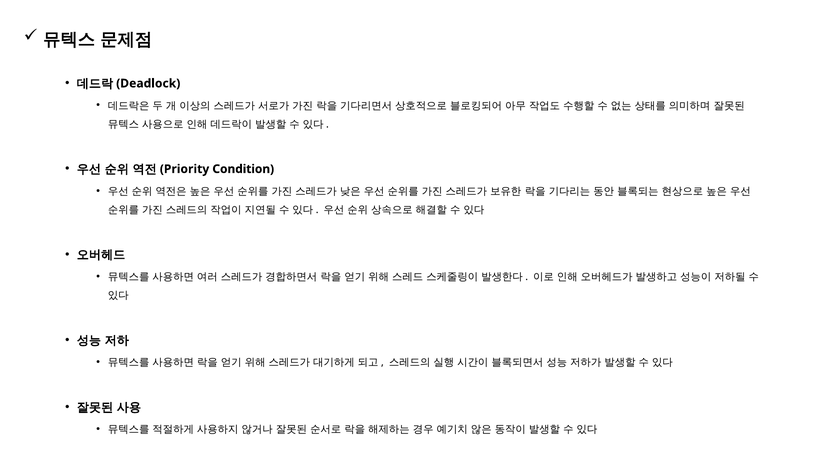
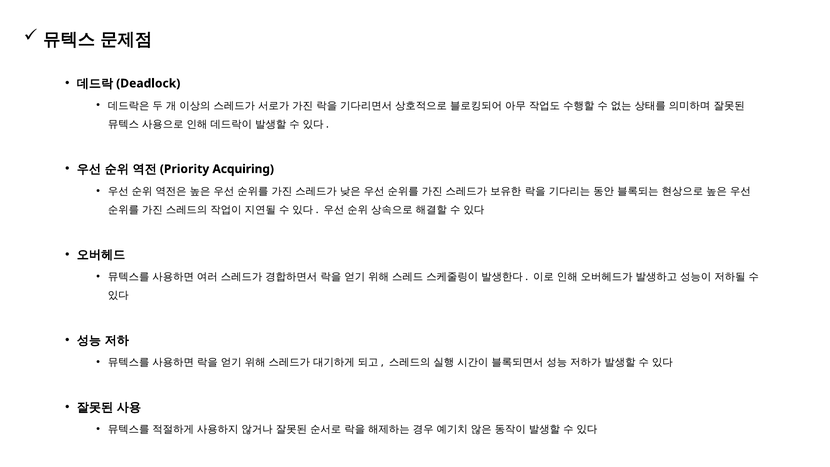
Condition: Condition -> Acquiring (243, 169)
